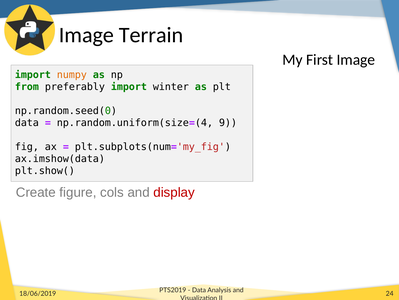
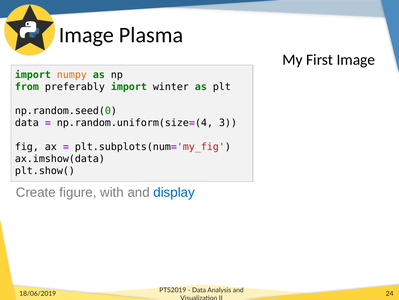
Terrain: Terrain -> Plasma (151, 35)
9: 9 -> 3 (228, 122)
cols: cols -> with (112, 192)
display colour: red -> blue (174, 192)
